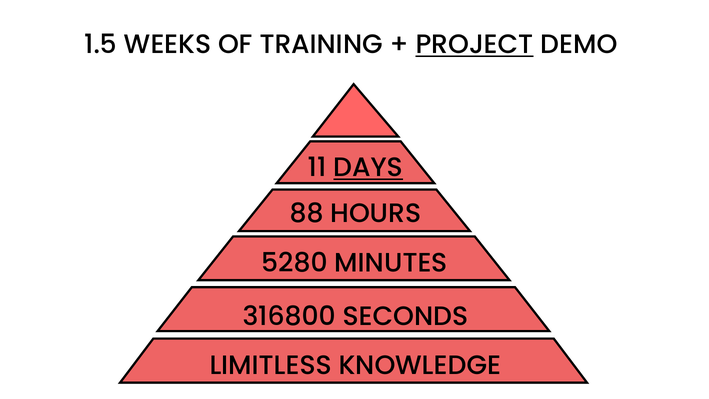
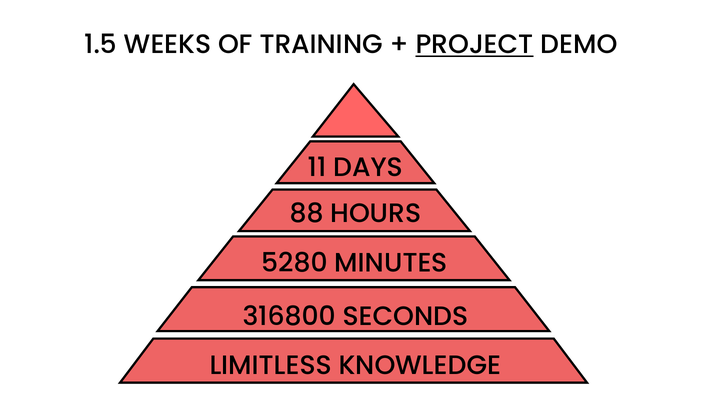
DAYS underline: present -> none (368, 168)
